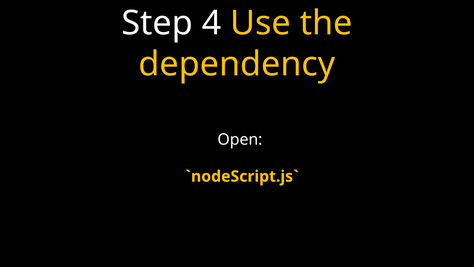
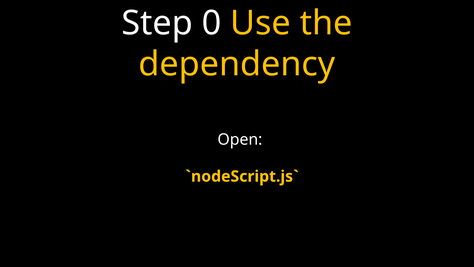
4: 4 -> 0 (212, 23)
